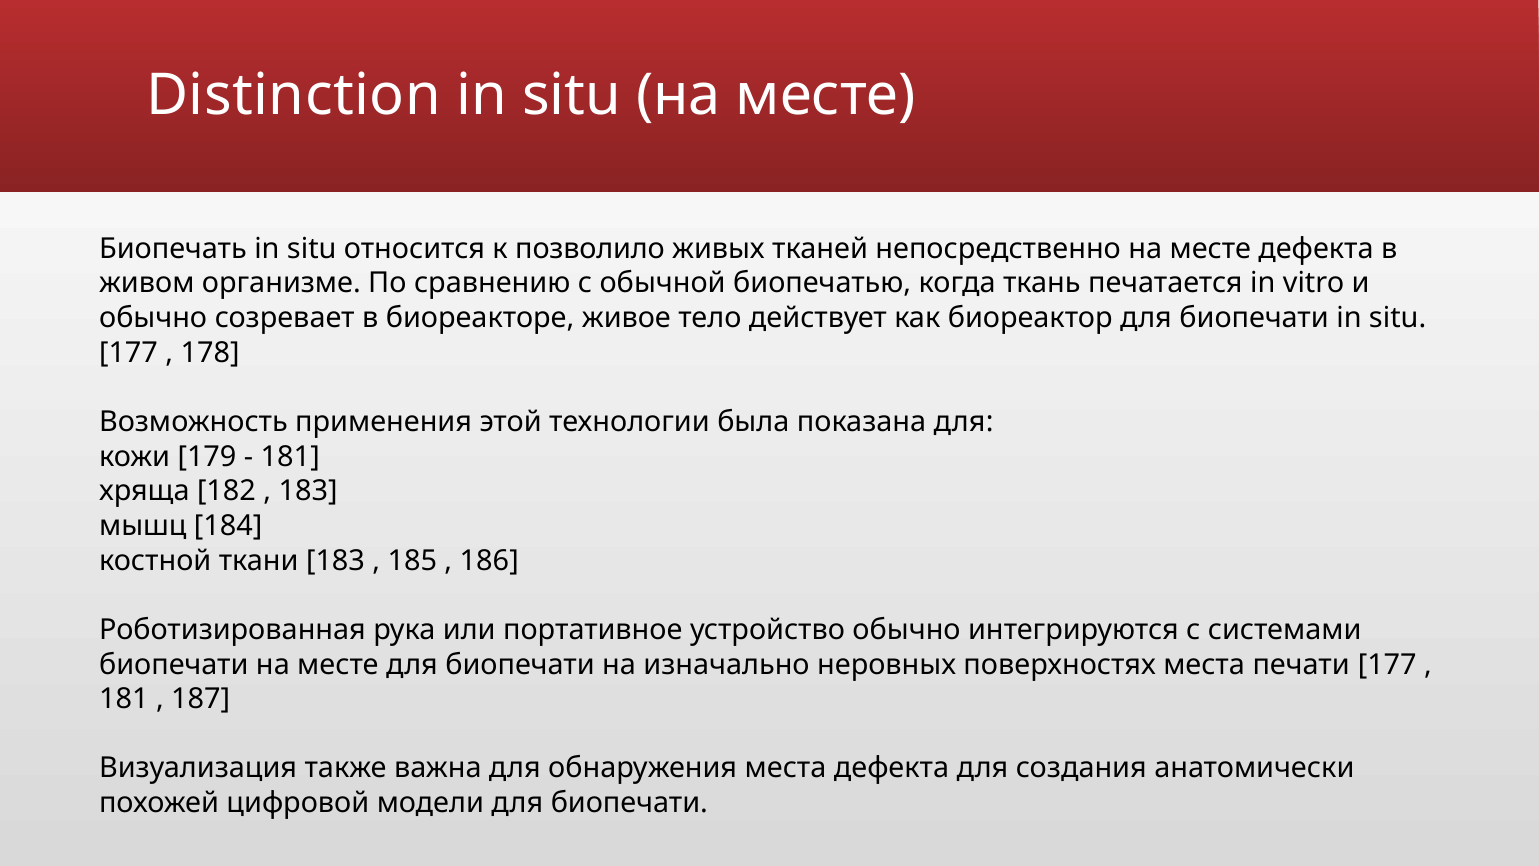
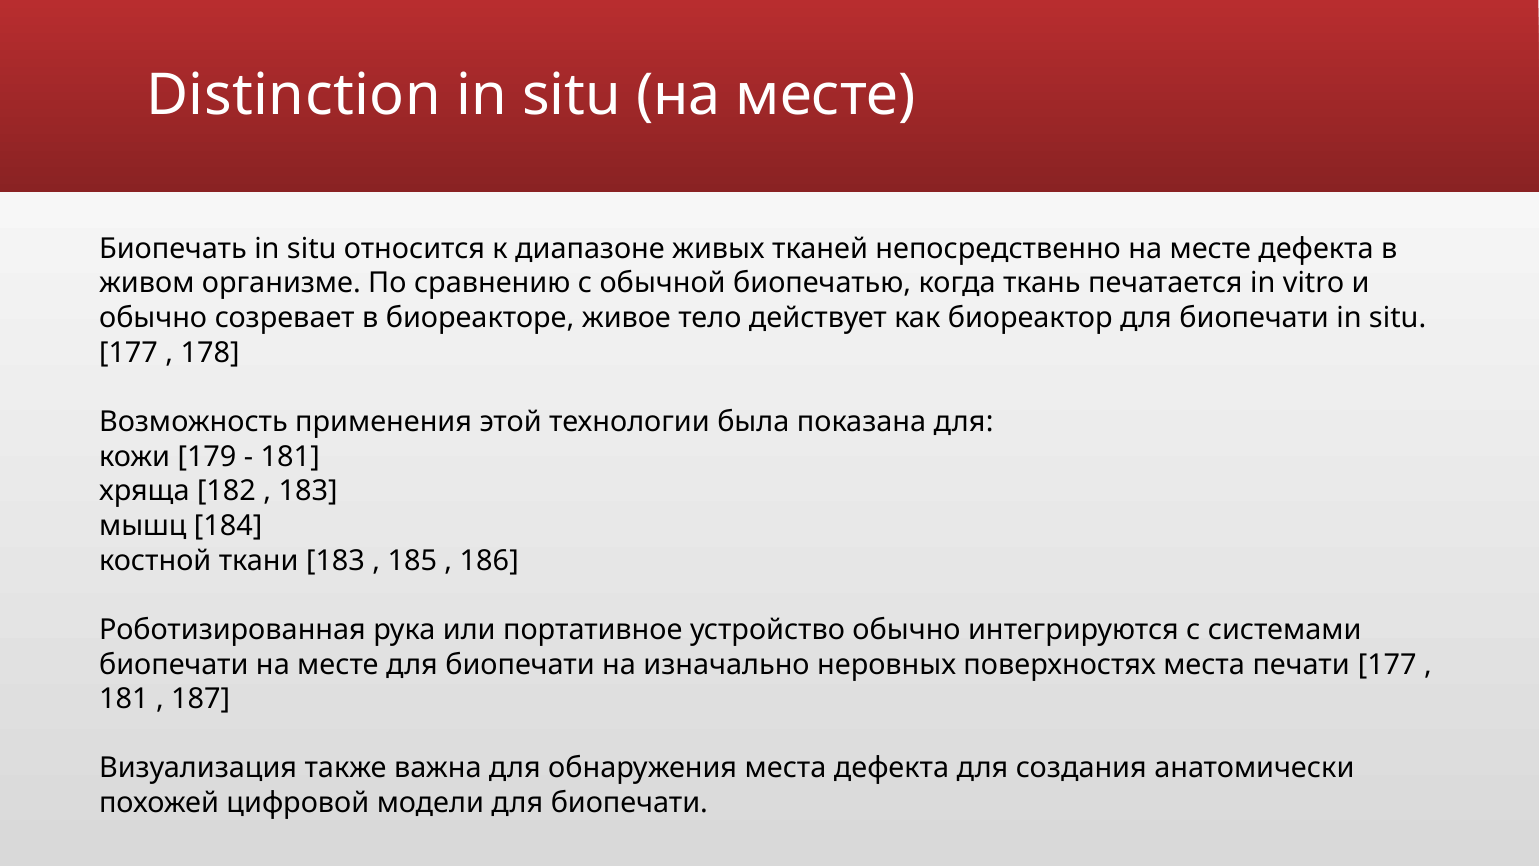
позволило: позволило -> диапазоне (590, 249)
